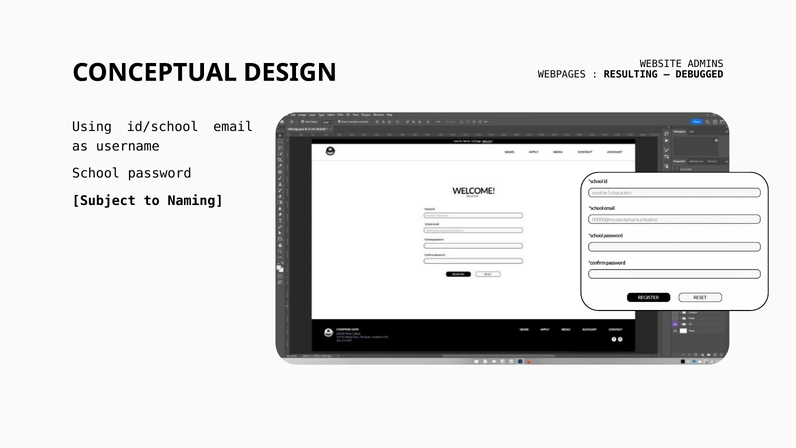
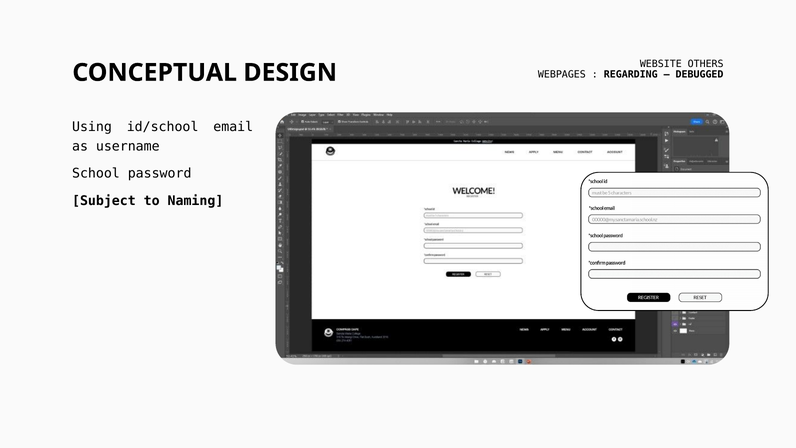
ADMINS: ADMINS -> OTHERS (706, 64)
RESULTING: RESULTING -> REGARDING (631, 75)
